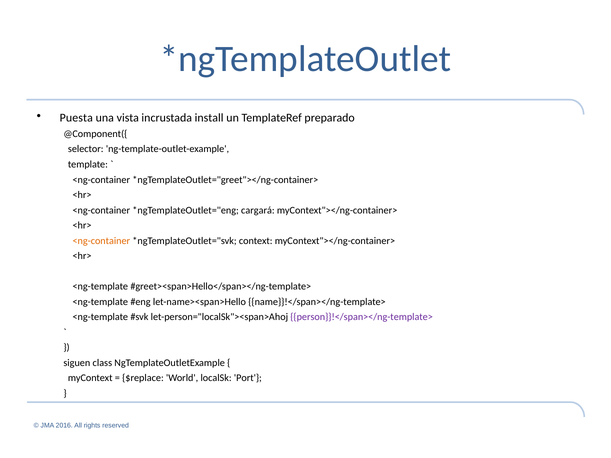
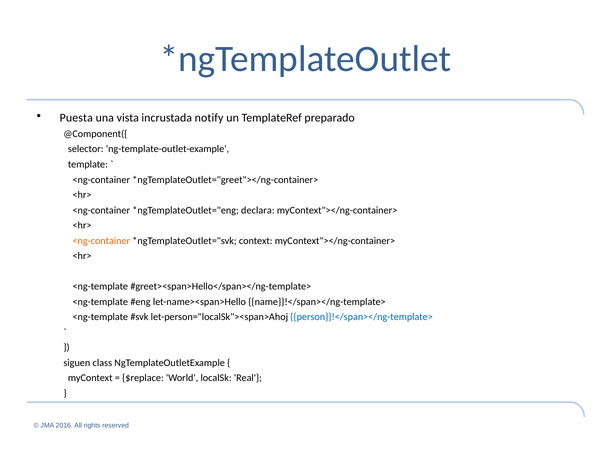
install: install -> notify (209, 118)
cargará: cargará -> declara (258, 210)
person}}!</span></ng-template> colour: purple -> blue (362, 317)
Port: Port -> Real (248, 378)
